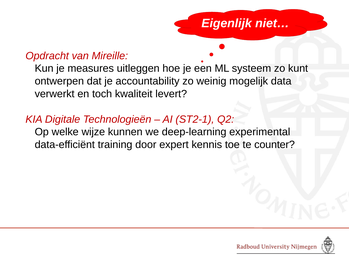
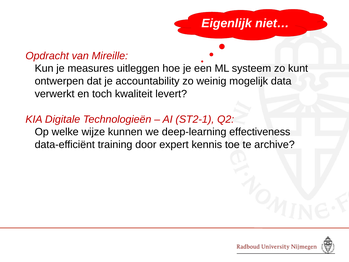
experimental: experimental -> effectiveness (260, 132)
counter: counter -> archive (274, 145)
